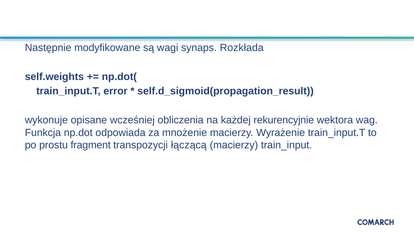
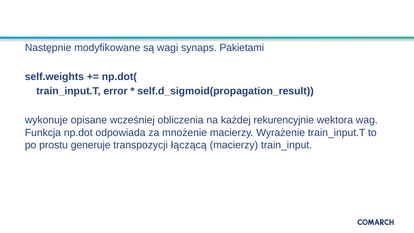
Rozkłada: Rozkłada -> Pakietami (242, 48)
fragment: fragment -> generuje (91, 145)
